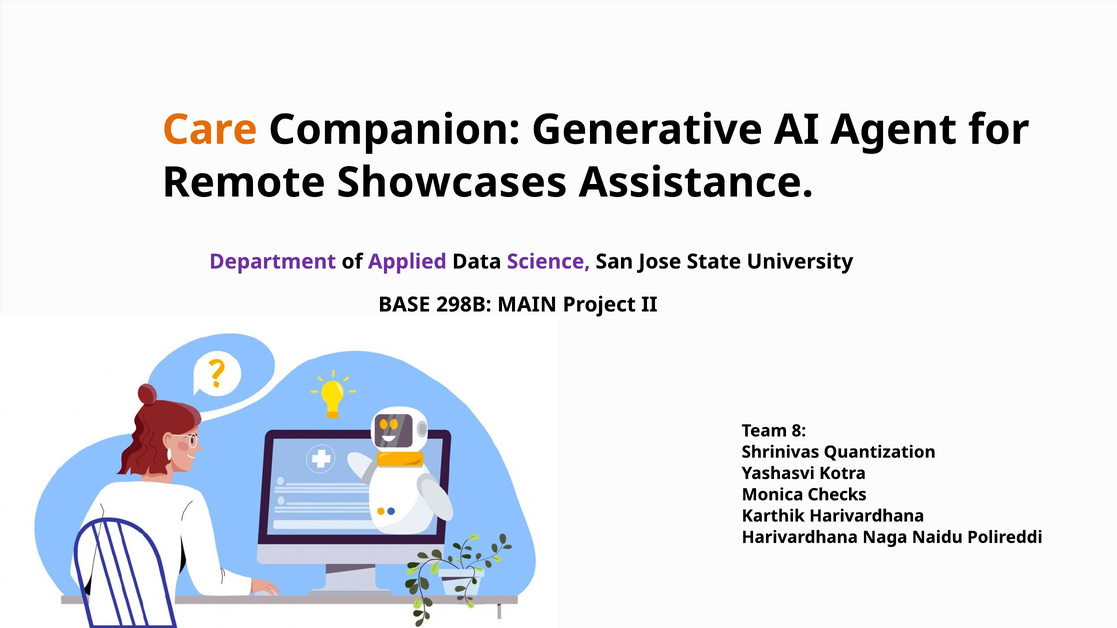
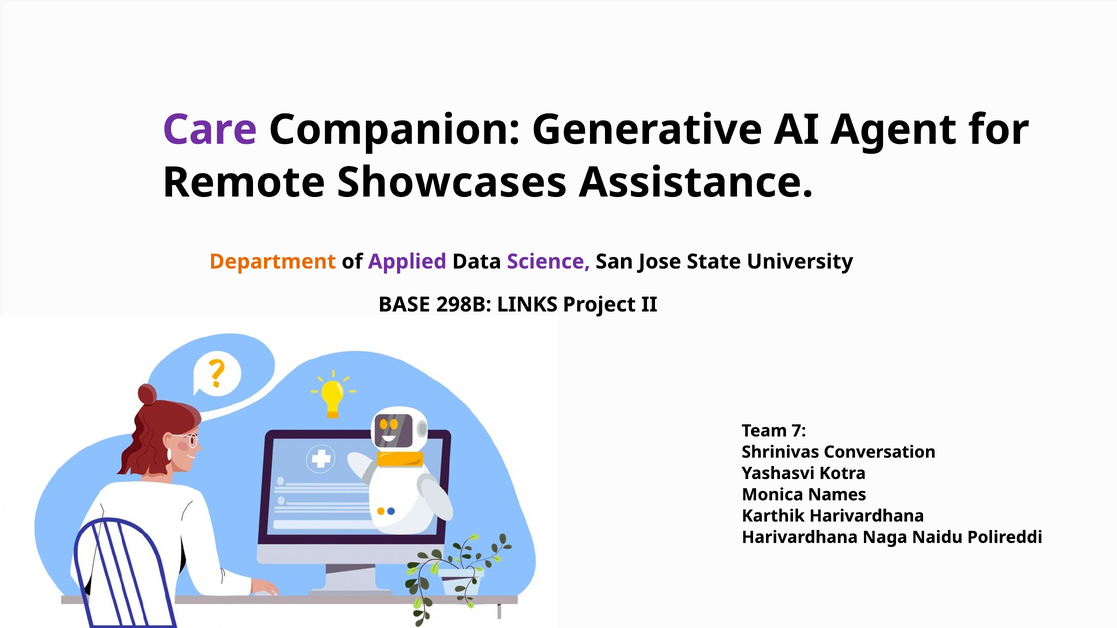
Care colour: orange -> purple (210, 130)
Department colour: purple -> orange (273, 262)
MAIN: MAIN -> LINKS (527, 305)
8: 8 -> 7 (799, 431)
Quantization: Quantization -> Conversation (880, 452)
Checks: Checks -> Names (837, 495)
